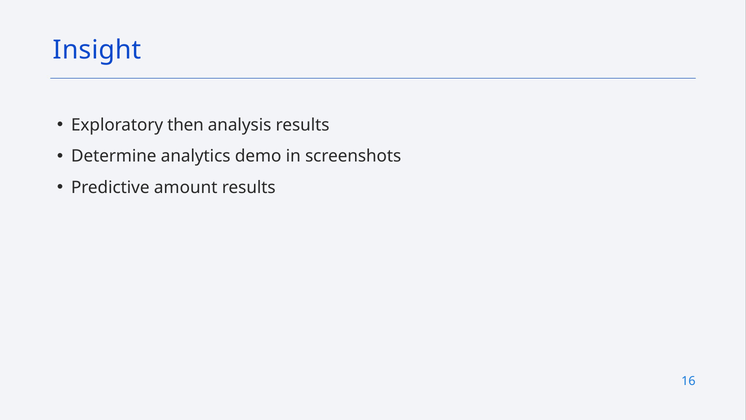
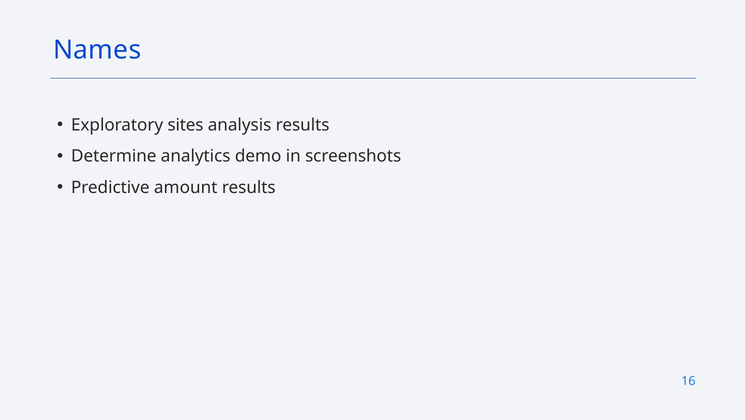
Insight: Insight -> Names (97, 50)
then: then -> sites (186, 125)
